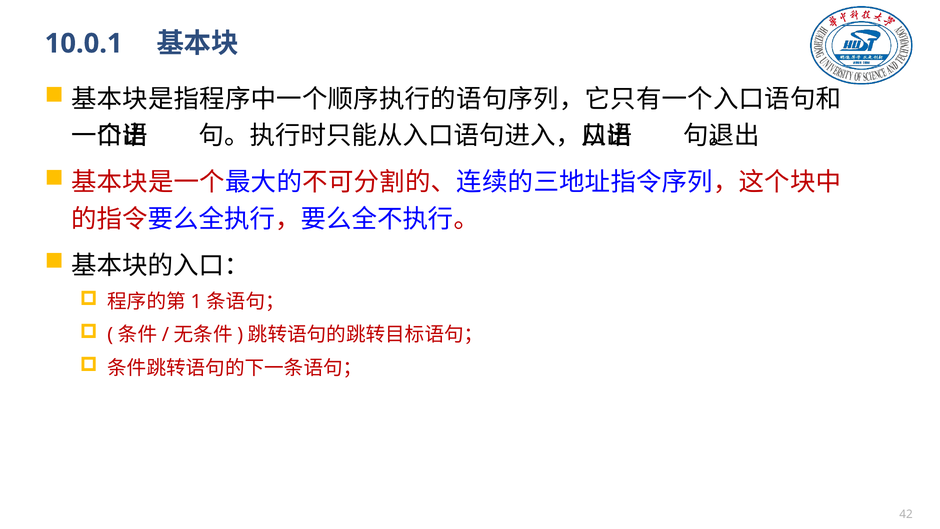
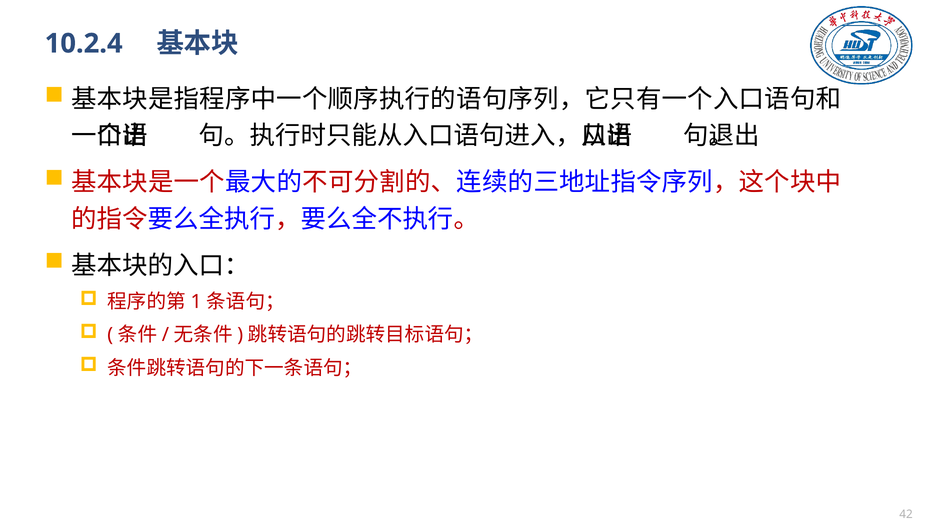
10.0.1: 10.0.1 -> 10.2.4 (84, 43)
